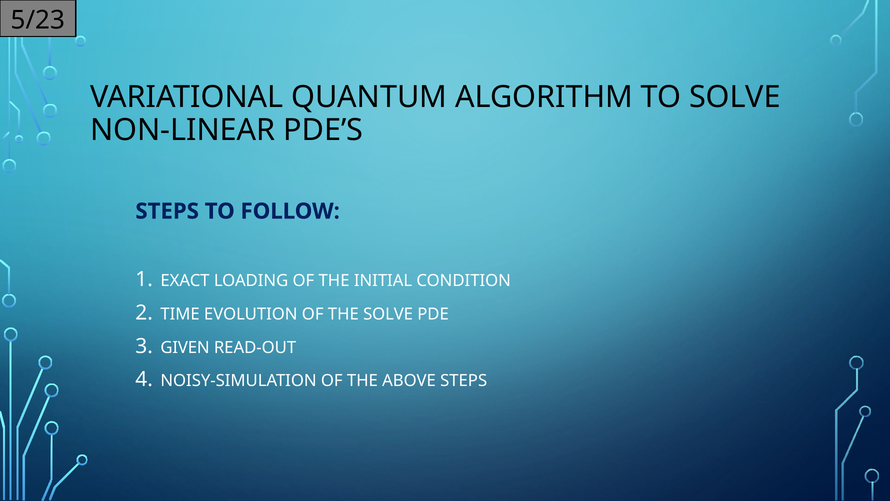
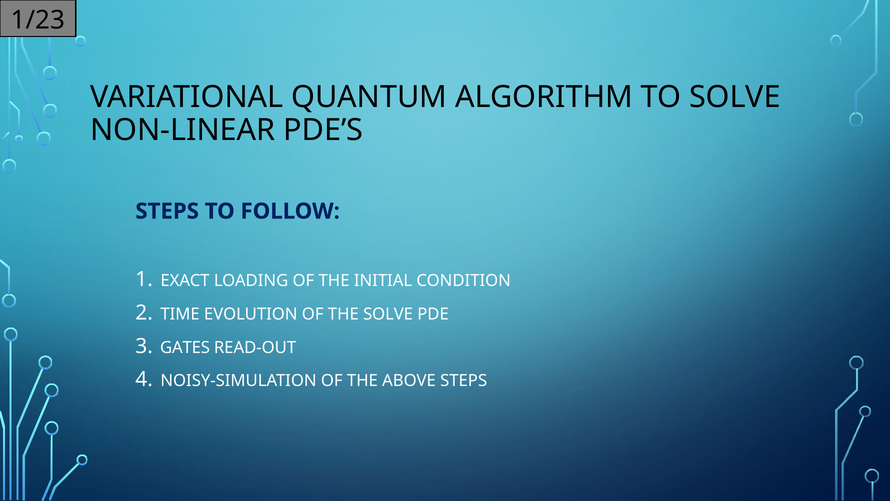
5/23: 5/23 -> 1/23 (38, 20)
GIVEN: GIVEN -> GATES (185, 347)
